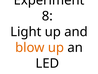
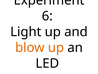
8: 8 -> 6 (47, 16)
